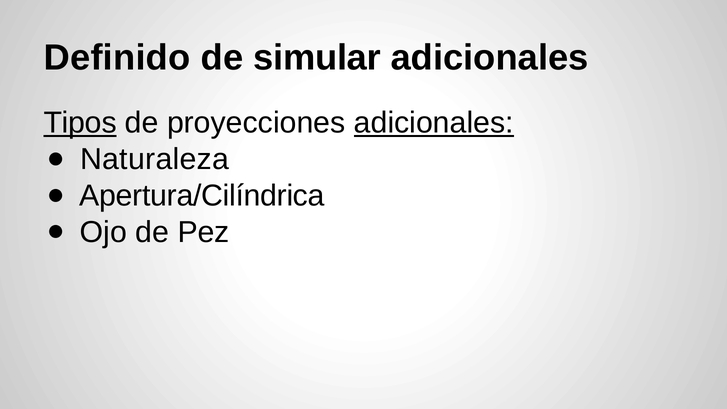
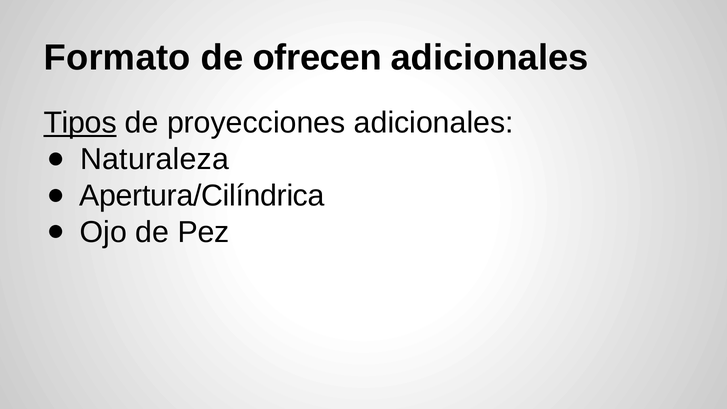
Definido: Definido -> Formato (117, 58)
simular: simular -> ofrecen (317, 58)
adicionales underline: present -> none (434, 123)
